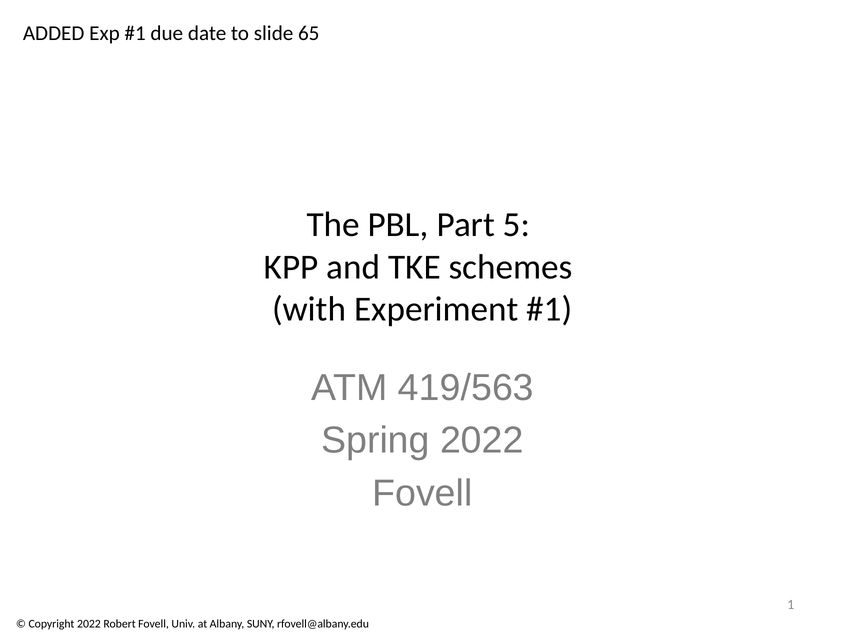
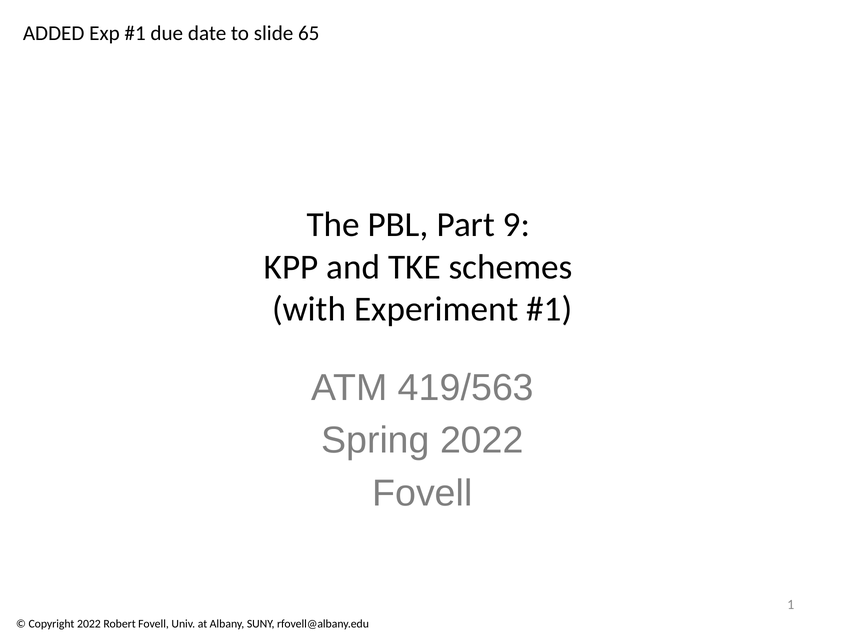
5: 5 -> 9 (517, 225)
